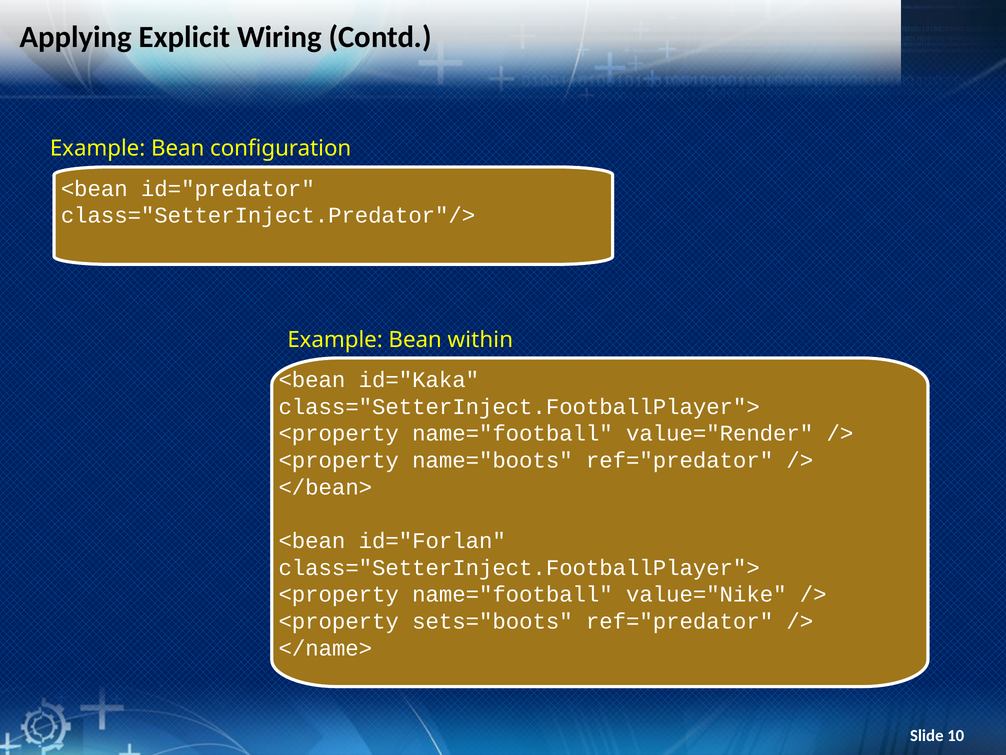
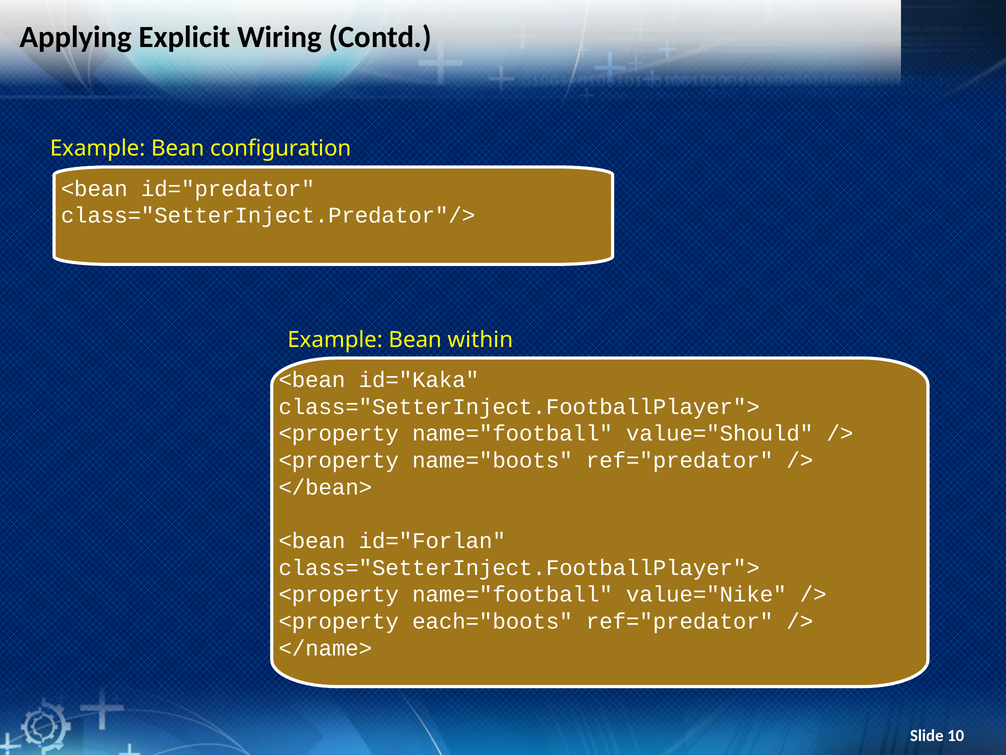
value="Render: value="Render -> value="Should (720, 433)
sets="boots: sets="boots -> each="boots (492, 621)
